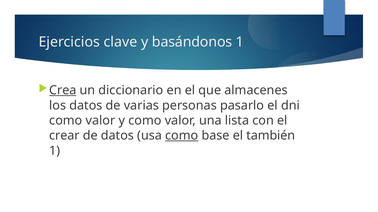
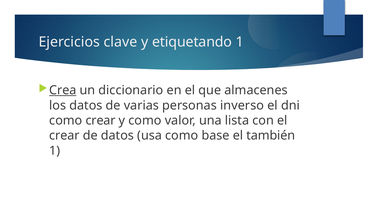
basándonos: basándonos -> etiquetando (192, 42)
pasarlo: pasarlo -> inverso (242, 106)
valor: valor -> crear (101, 121)
como underline: present -> none (182, 136)
